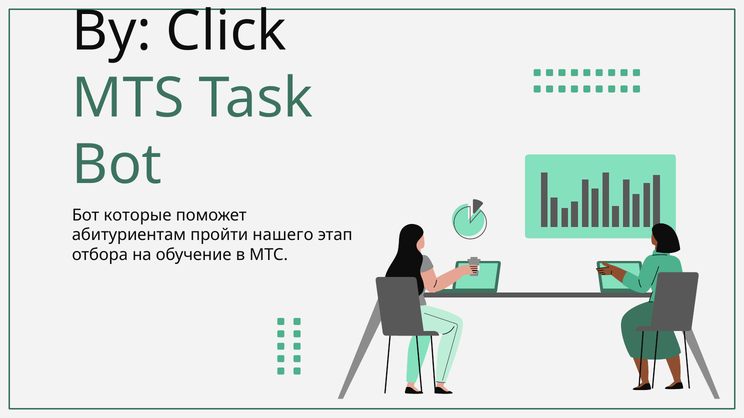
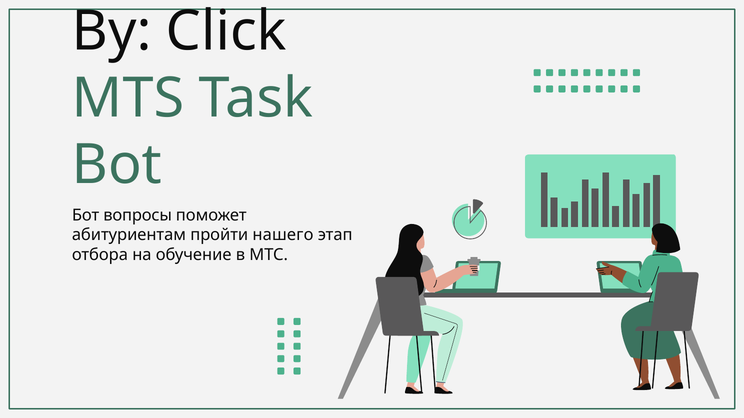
которые: которые -> вопросы (138, 215)
